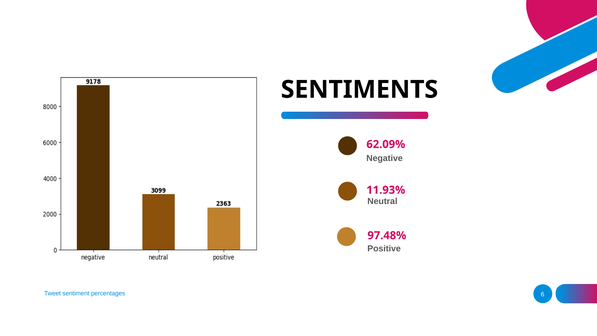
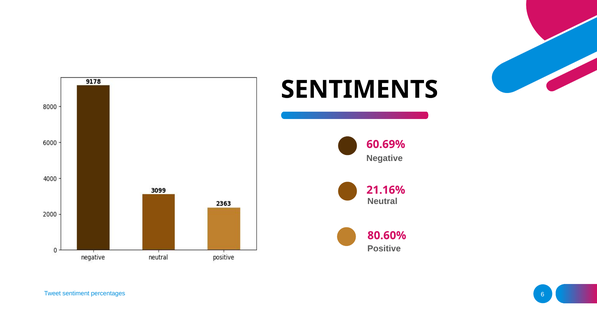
62.09%: 62.09% -> 60.69% (386, 144)
11.93%: 11.93% -> 21.16% (386, 190)
97.48%: 97.48% -> 80.60% (387, 235)
